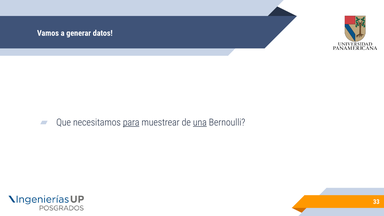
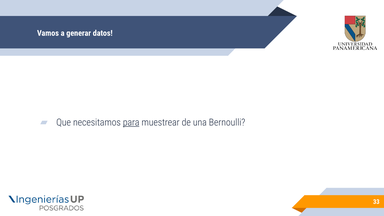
una underline: present -> none (200, 122)
